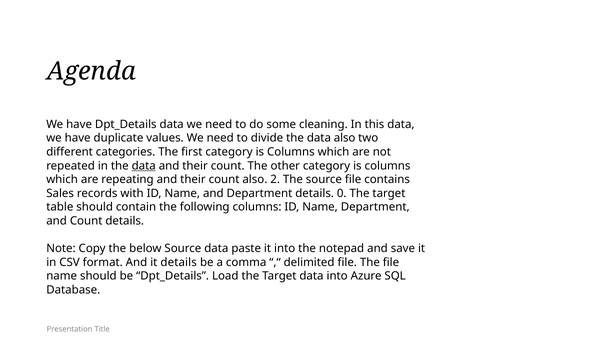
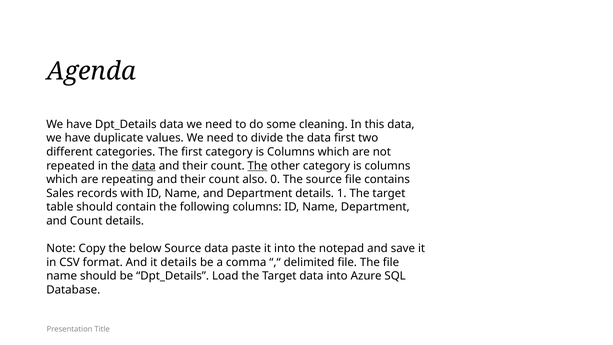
data also: also -> first (345, 138)
The underline: none -> present (258, 166)
2: 2 -> 0 (275, 179)
0: 0 -> 1 (342, 193)
